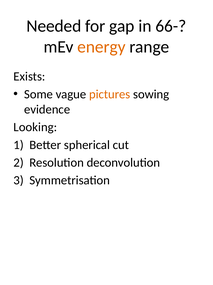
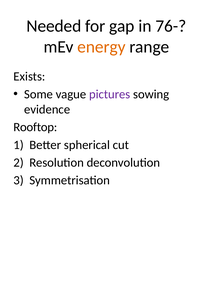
66-: 66- -> 76- (171, 26)
pictures colour: orange -> purple (110, 94)
Looking: Looking -> Rooftop (35, 127)
